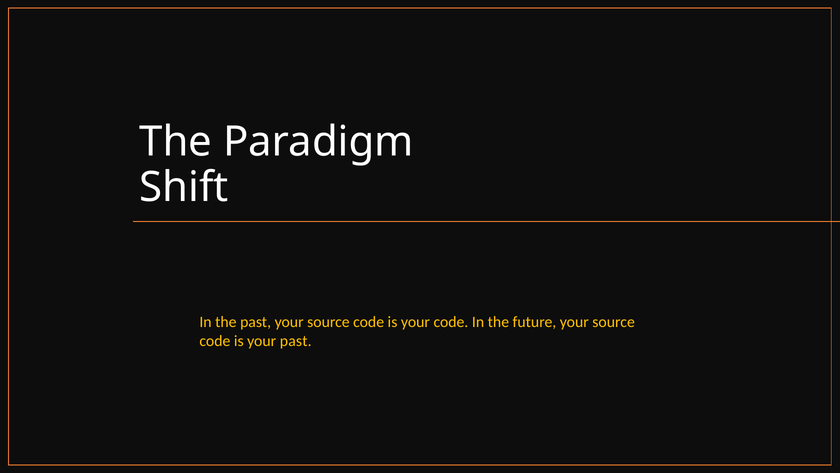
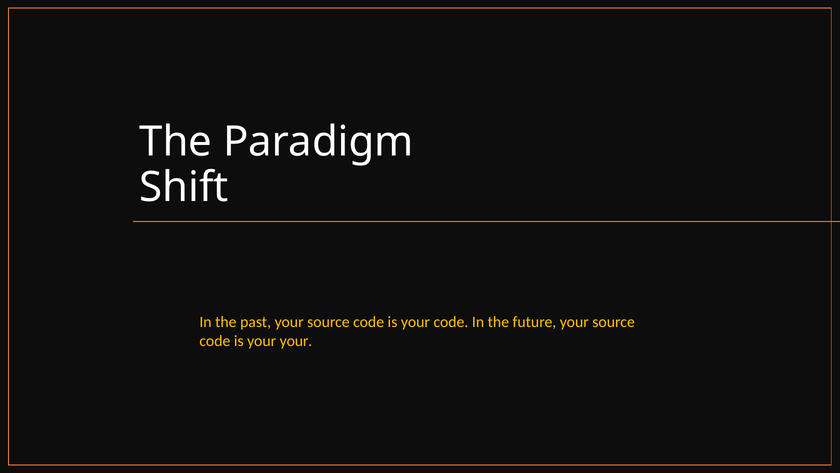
your past: past -> your (296, 341)
